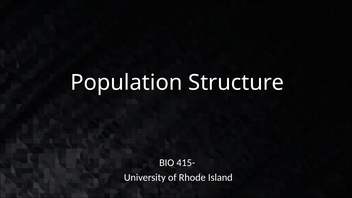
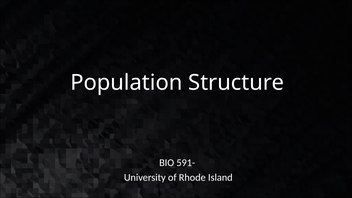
415-: 415- -> 591- (186, 163)
